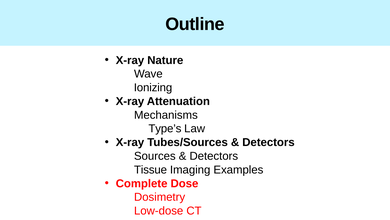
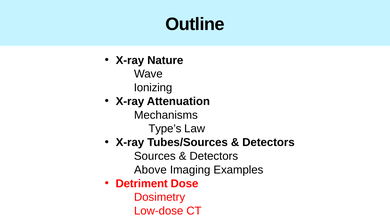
Tissue: Tissue -> Above (150, 169)
Complete: Complete -> Detriment (142, 183)
